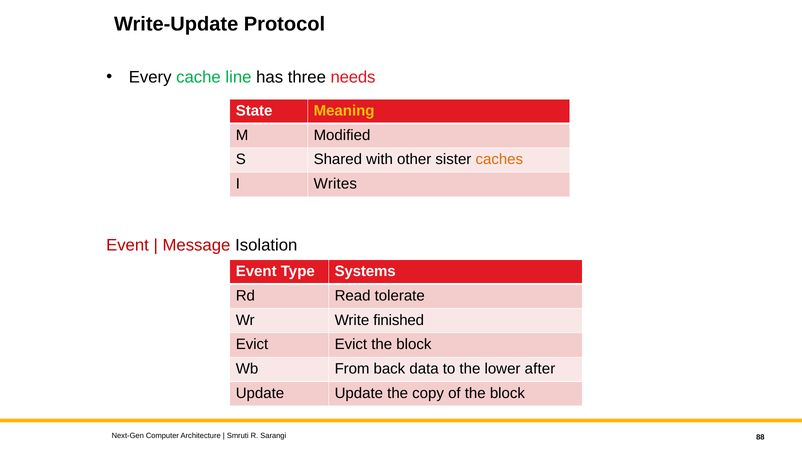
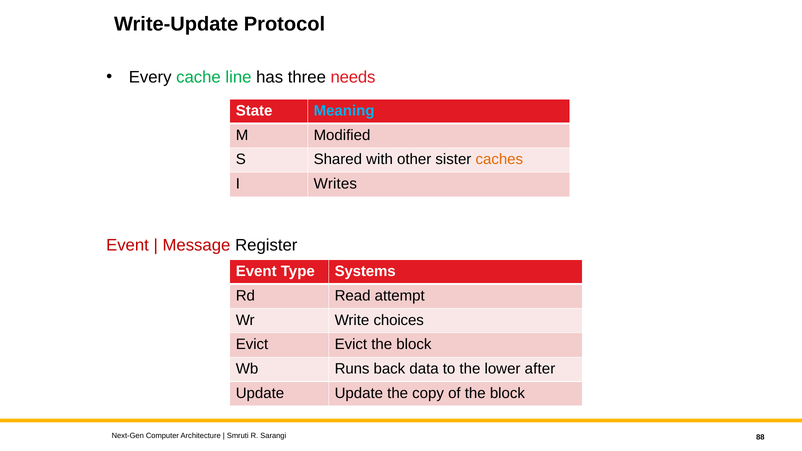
Meaning colour: yellow -> light blue (344, 111)
Isolation: Isolation -> Register (266, 245)
tolerate: tolerate -> attempt (400, 296)
finished: finished -> choices (399, 320)
From: From -> Runs (352, 369)
